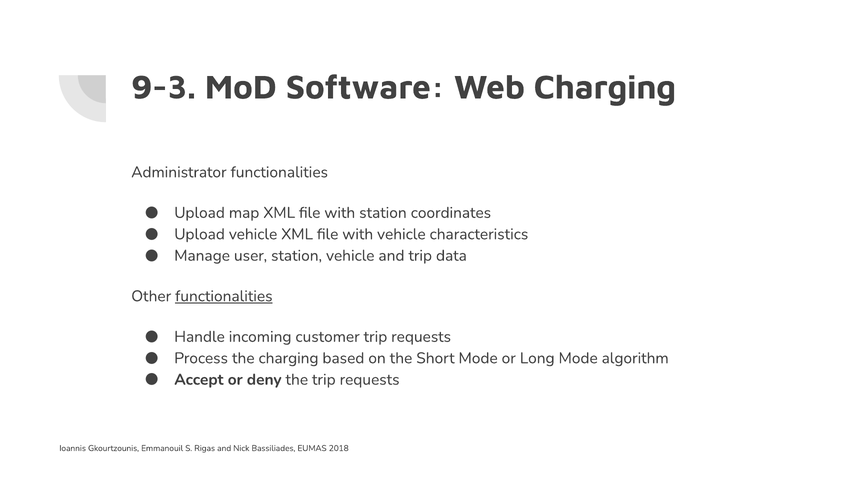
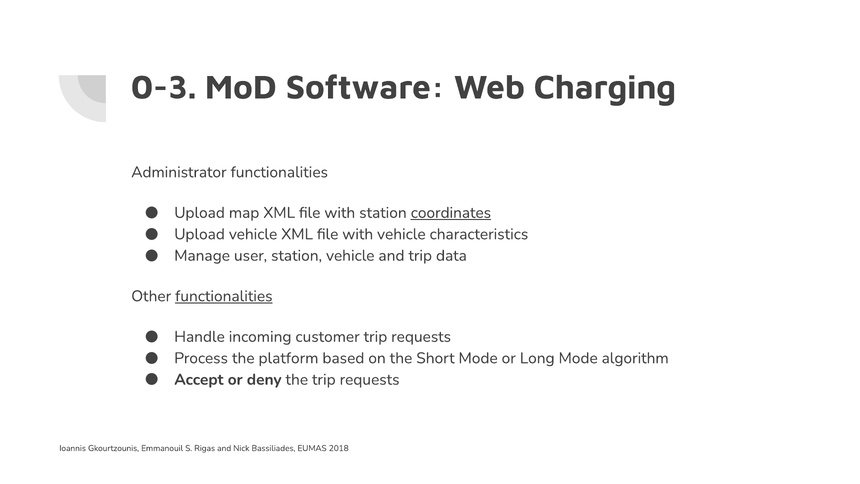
9-3: 9-3 -> 0-3 (164, 87)
coordinates underline: none -> present (451, 213)
the charging: charging -> platform (288, 358)
